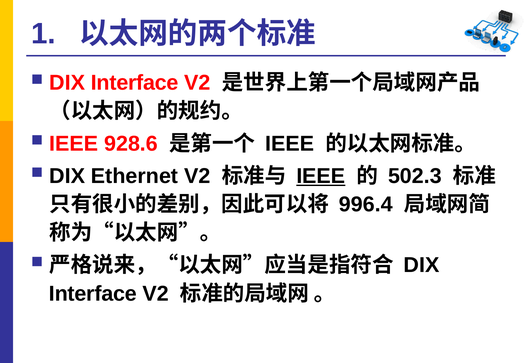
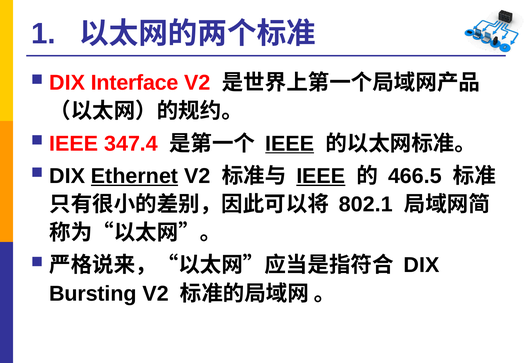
928.6: 928.6 -> 347.4 (131, 143)
IEEE underline: none -> present (290, 143)
Ethernet underline: none -> present (135, 176)
502.3: 502.3 -> 466.5 (415, 176)
996.4: 996.4 -> 802.1 (366, 204)
Interface: Interface -> Bursting (93, 293)
